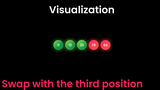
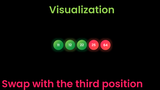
Visualization colour: white -> light green (82, 10)
